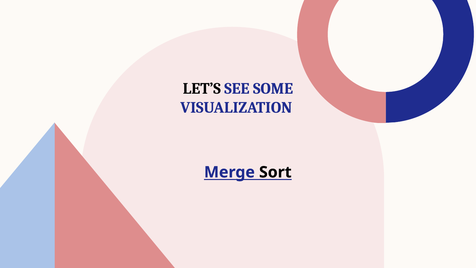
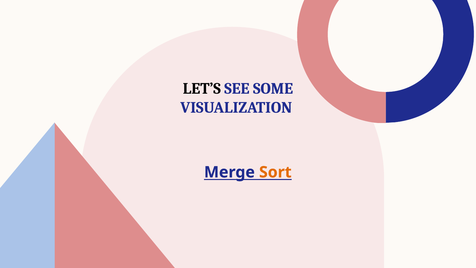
Sort colour: black -> orange (275, 172)
